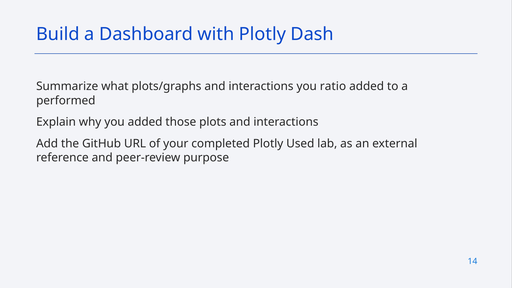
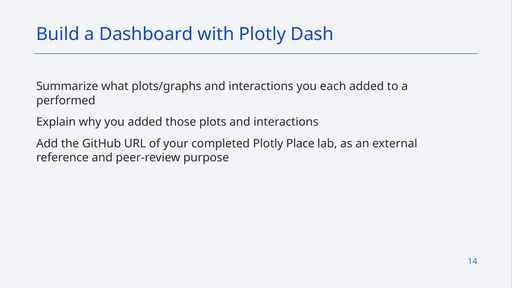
ratio: ratio -> each (333, 86)
Used: Used -> Place (300, 144)
